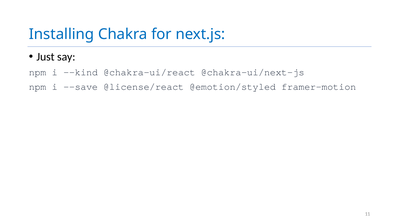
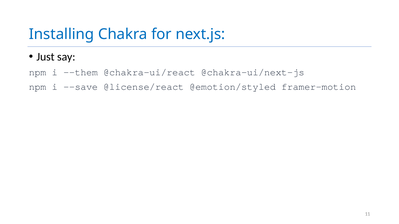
-–kind: -–kind -> -–them (81, 72)
